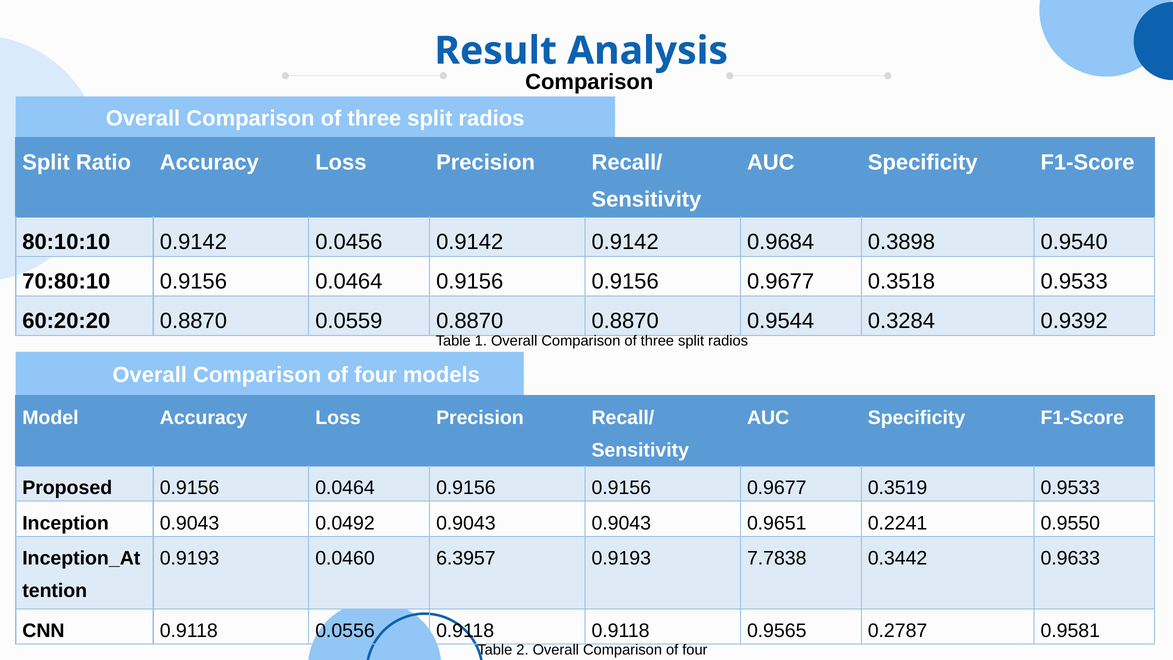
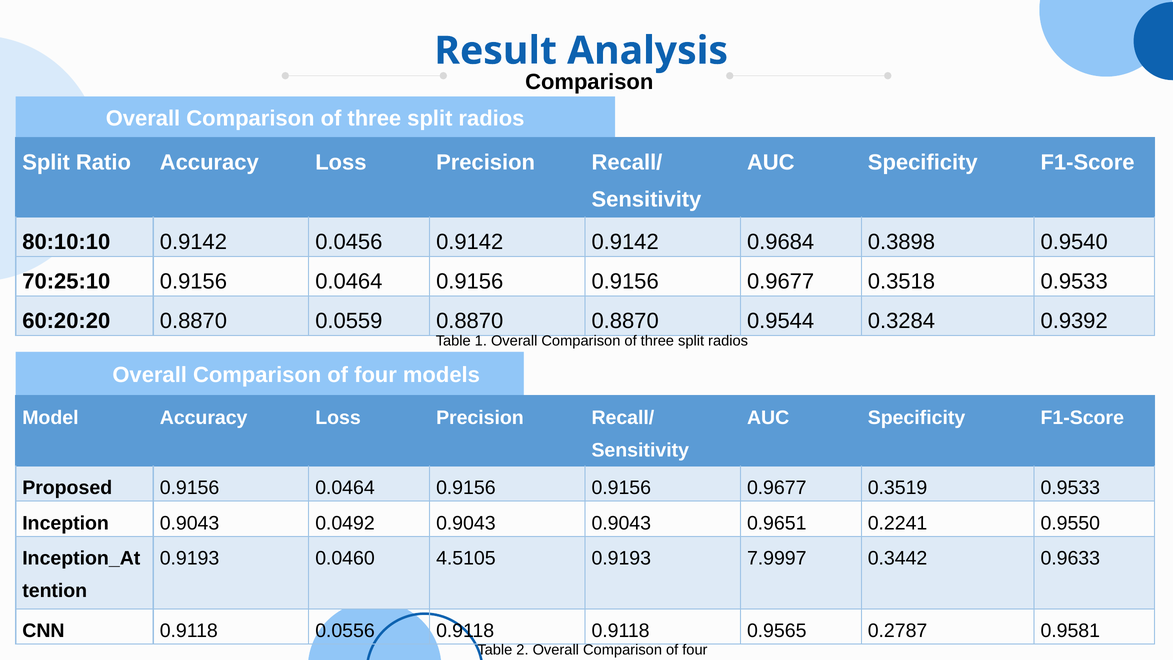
70:80:10: 70:80:10 -> 70:25:10 (66, 281)
6.3957: 6.3957 -> 4.5105 (466, 558)
7.7838: 7.7838 -> 7.9997 (777, 558)
